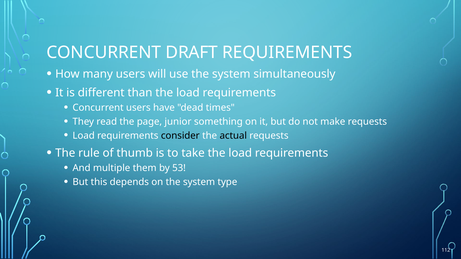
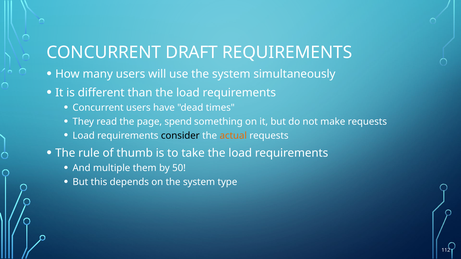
junior: junior -> spend (178, 122)
actual colour: black -> orange (233, 136)
53: 53 -> 50 (179, 168)
